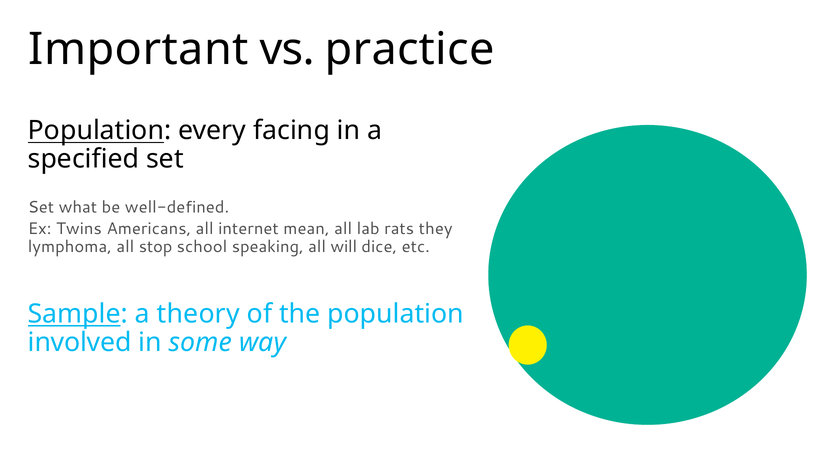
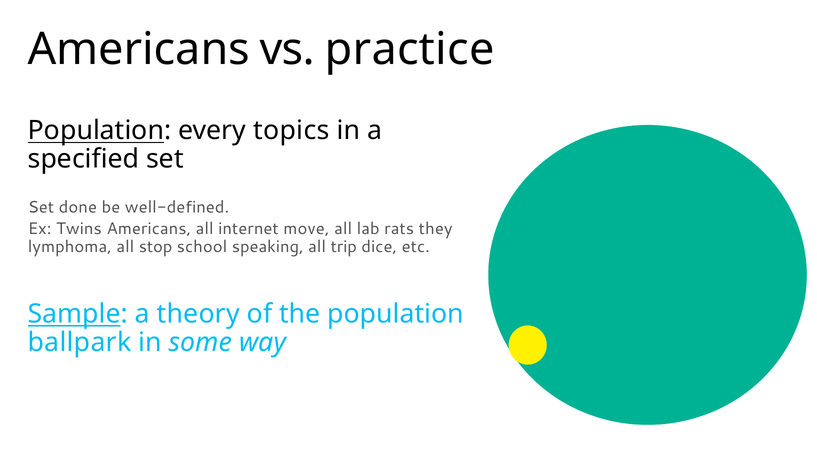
Important: Important -> Americans (139, 50)
facing: facing -> topics (291, 131)
what: what -> done (78, 208)
mean: mean -> move (306, 229)
will: will -> trip (344, 247)
involved: involved -> ballpark (80, 343)
